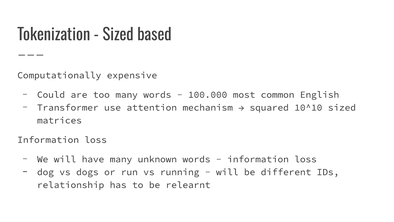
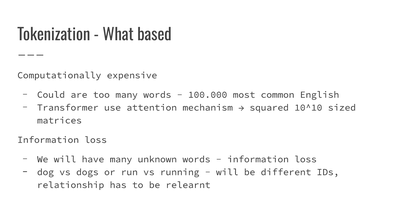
Sized: Sized -> What (118, 35)
